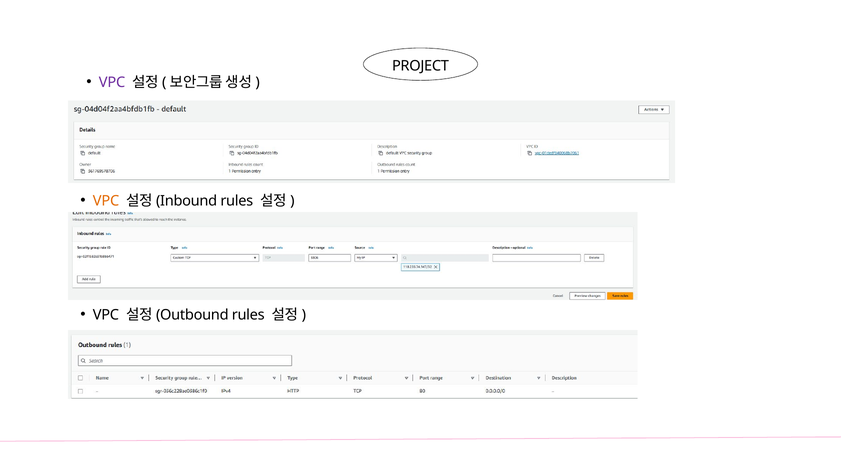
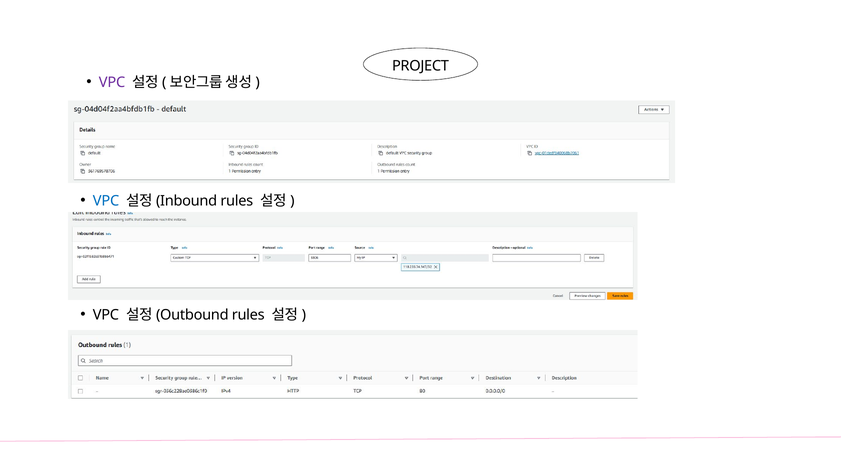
VPC colour: orange -> blue (106, 201)
